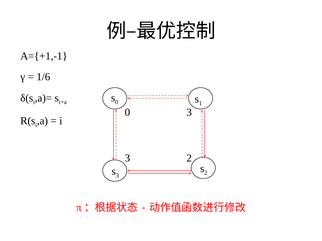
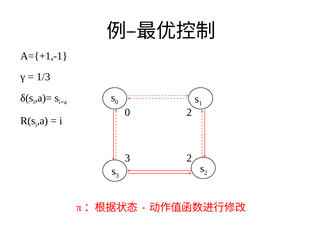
1/6: 1/6 -> 1/3 (43, 77)
0 3: 3 -> 2 (189, 113)
